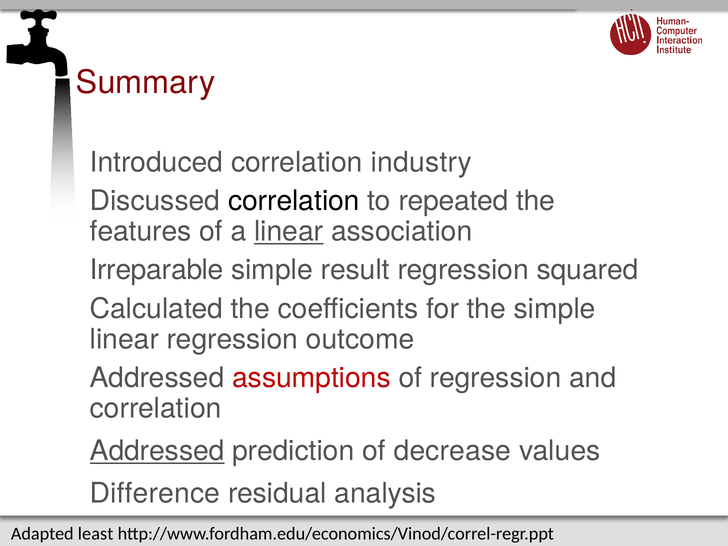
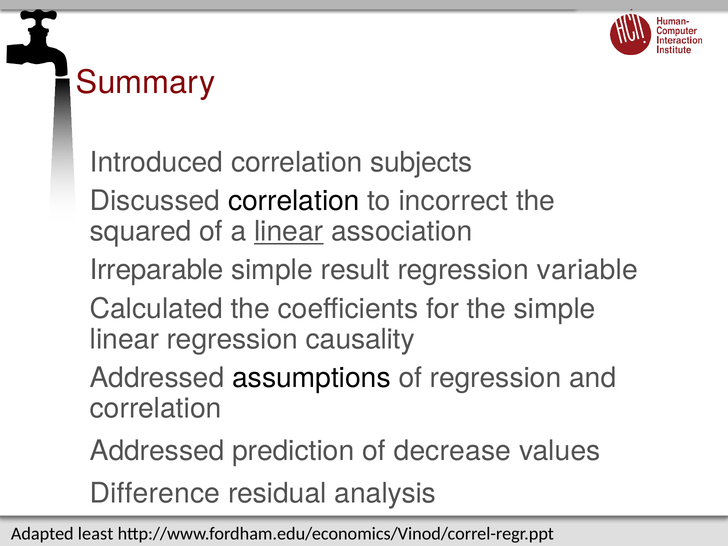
industry: industry -> subjects (421, 162)
repeated: repeated -> incorrect (453, 201)
features: features -> squared (141, 231)
squared: squared -> variable (587, 270)
outcome: outcome -> causality (360, 339)
assumptions colour: red -> black (312, 378)
Addressed underline: present -> none (157, 451)
